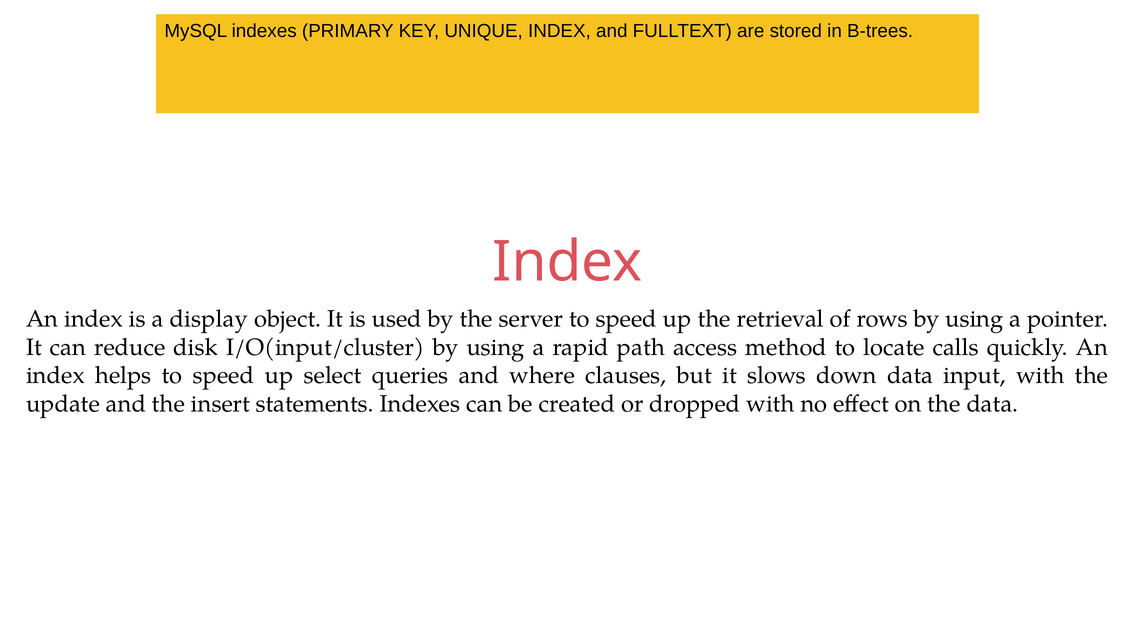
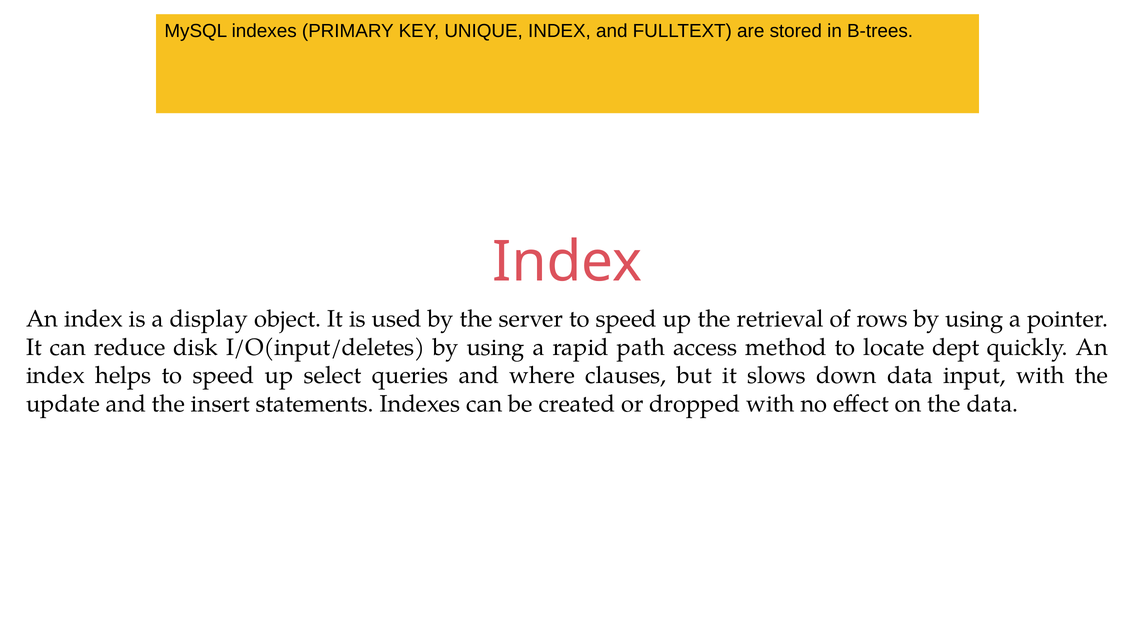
I/O(input/cluster: I/O(input/cluster -> I/O(input/deletes (325, 348)
calls: calls -> dept (956, 348)
